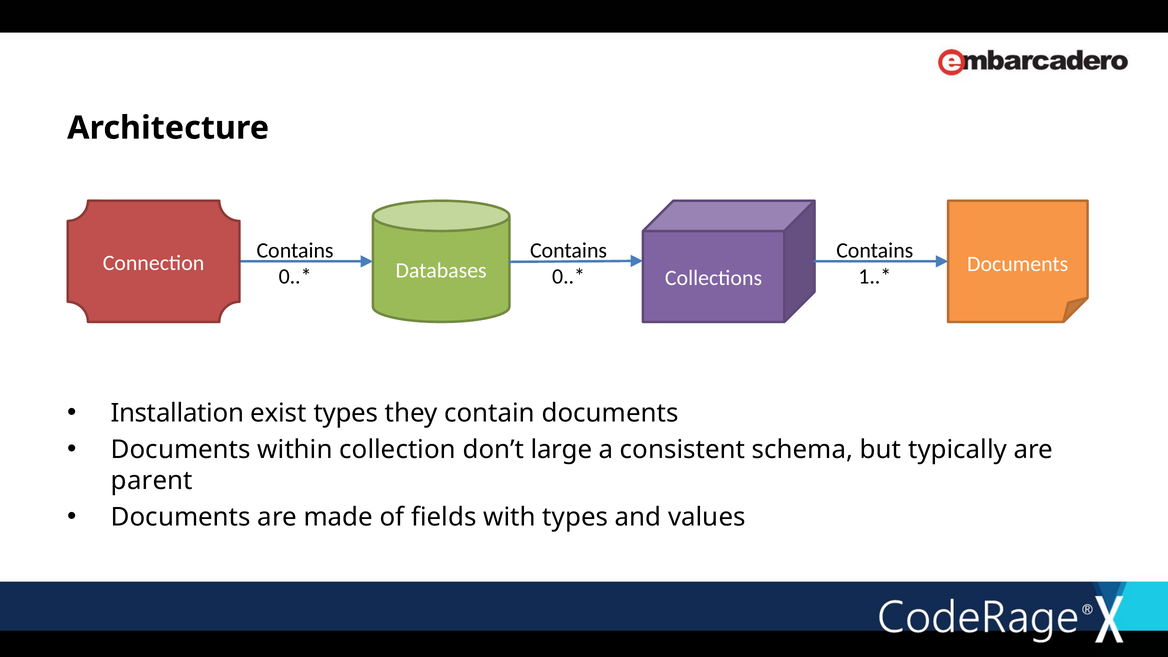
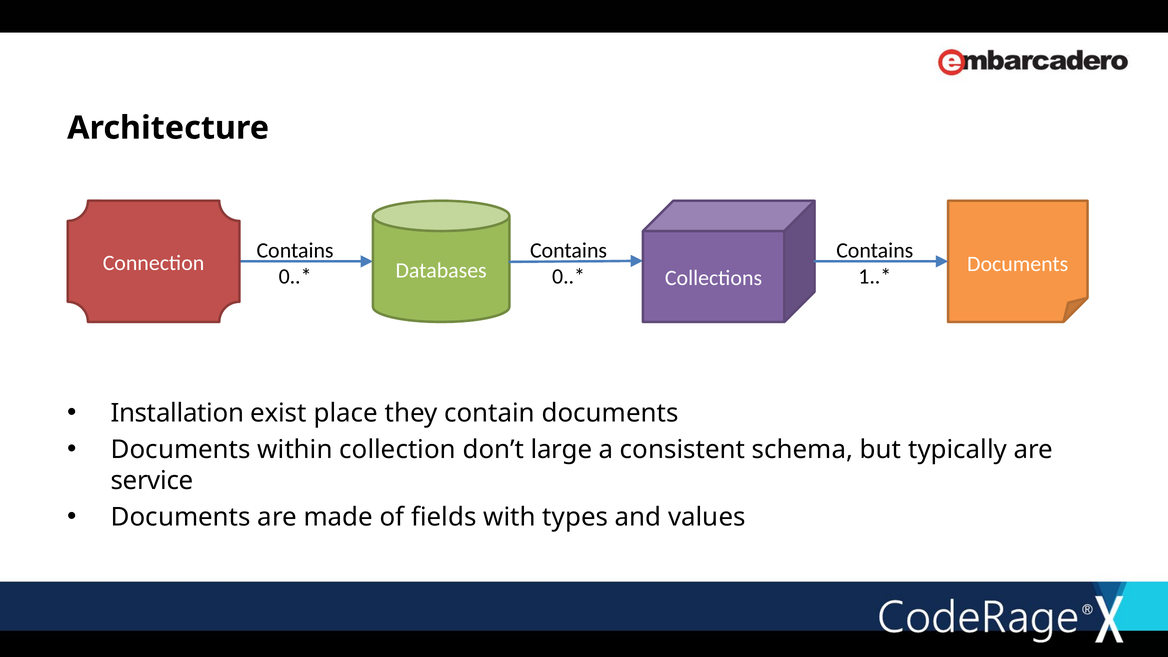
exist types: types -> place (346, 413)
parent: parent -> service (152, 481)
